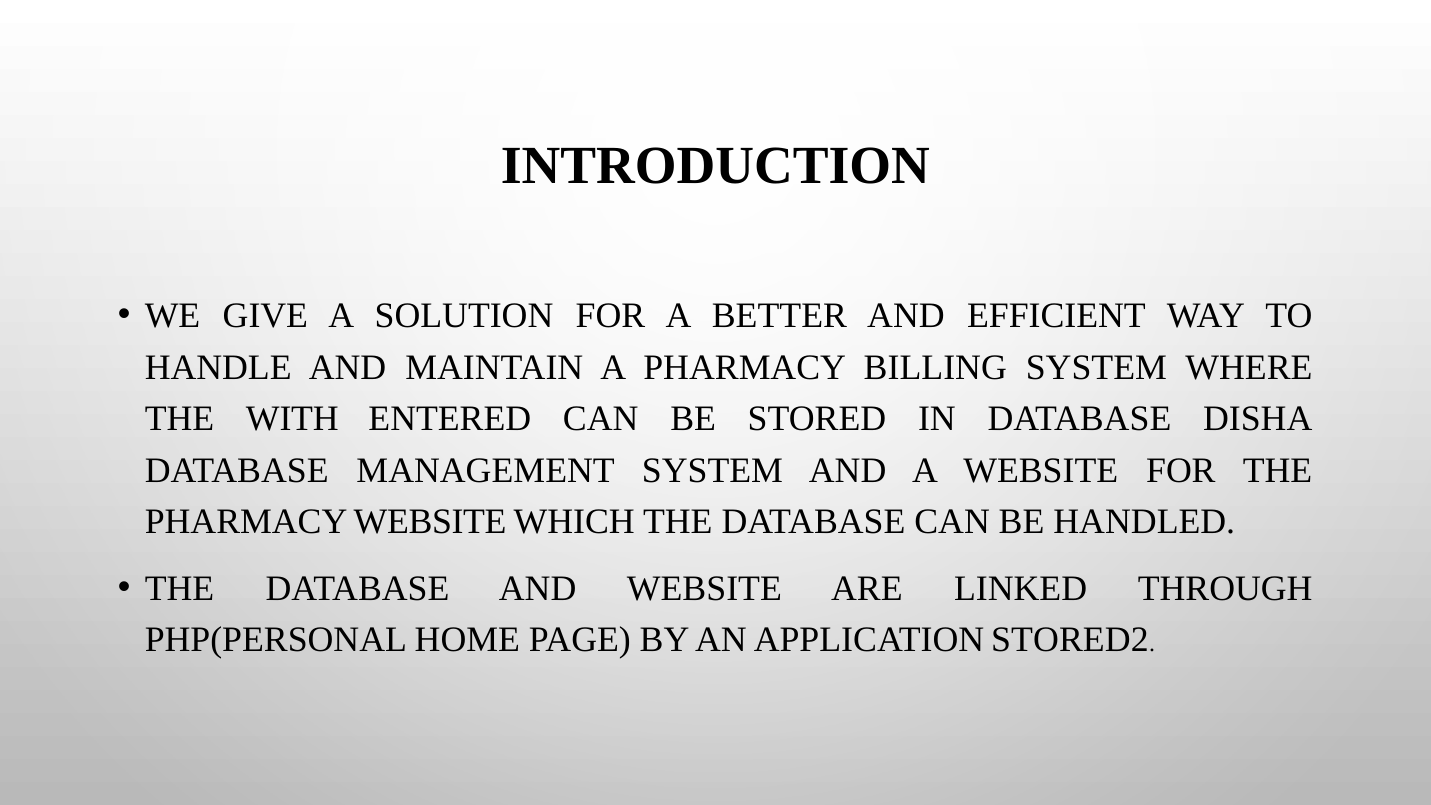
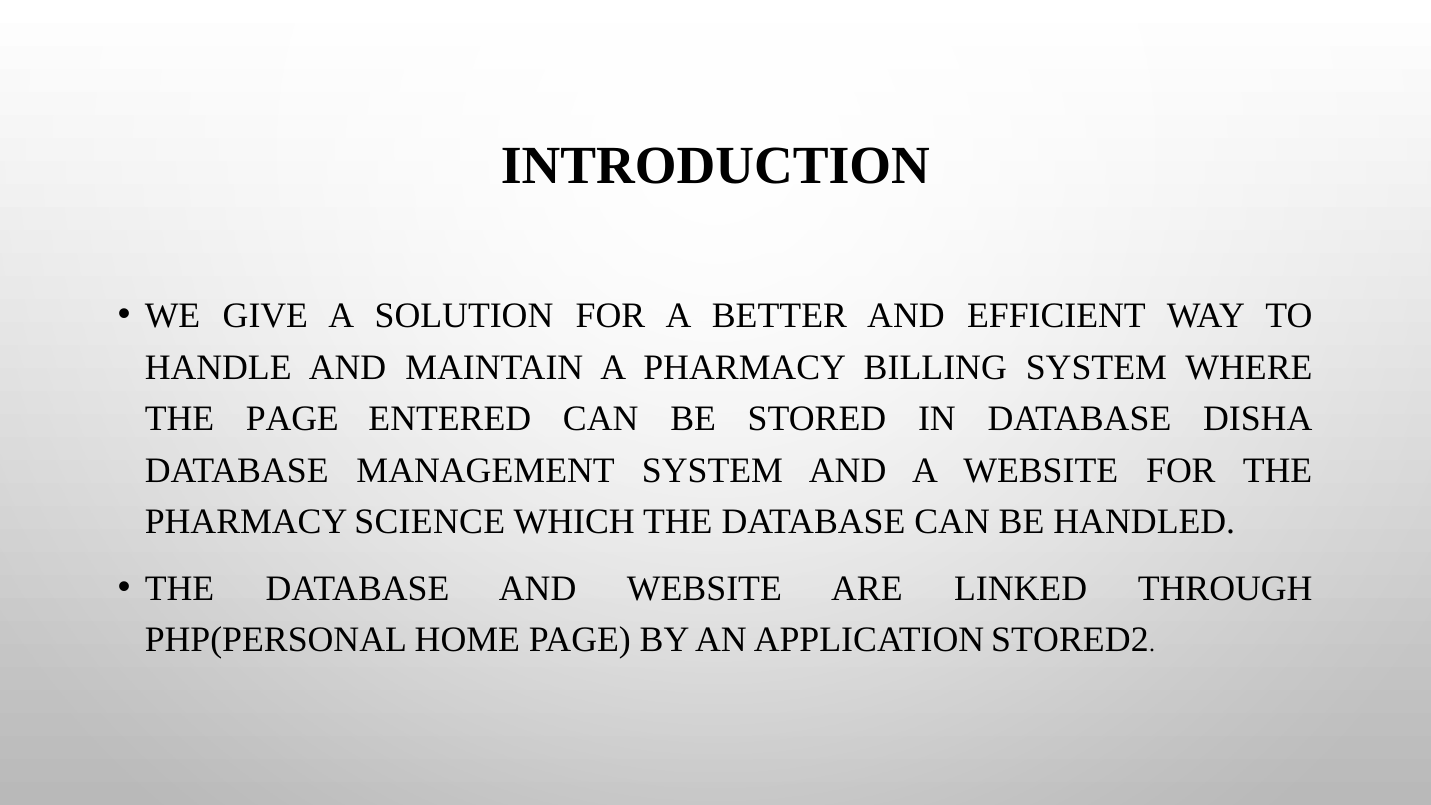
THE WITH: WITH -> PAGE (292, 419)
PHARMACY WEBSITE: WEBSITE -> SCIENCE (430, 522)
